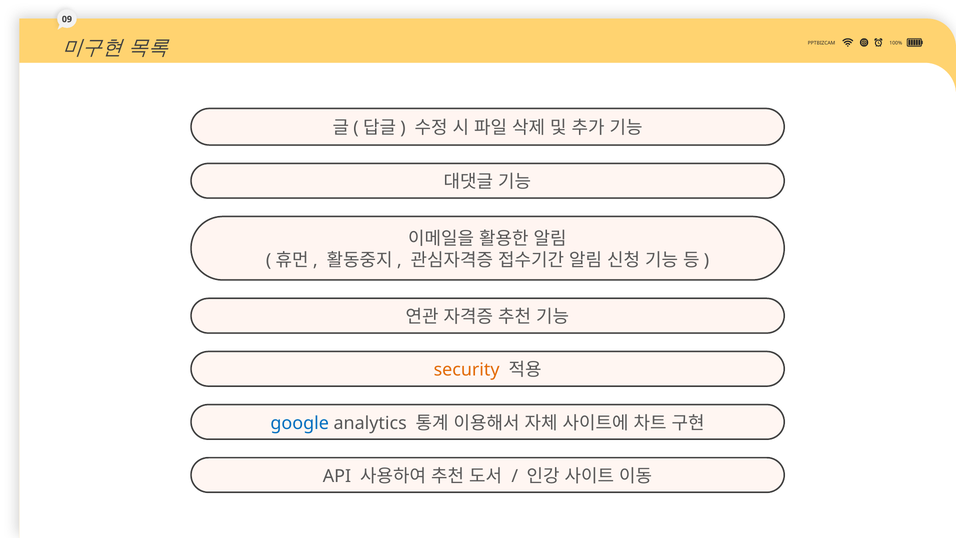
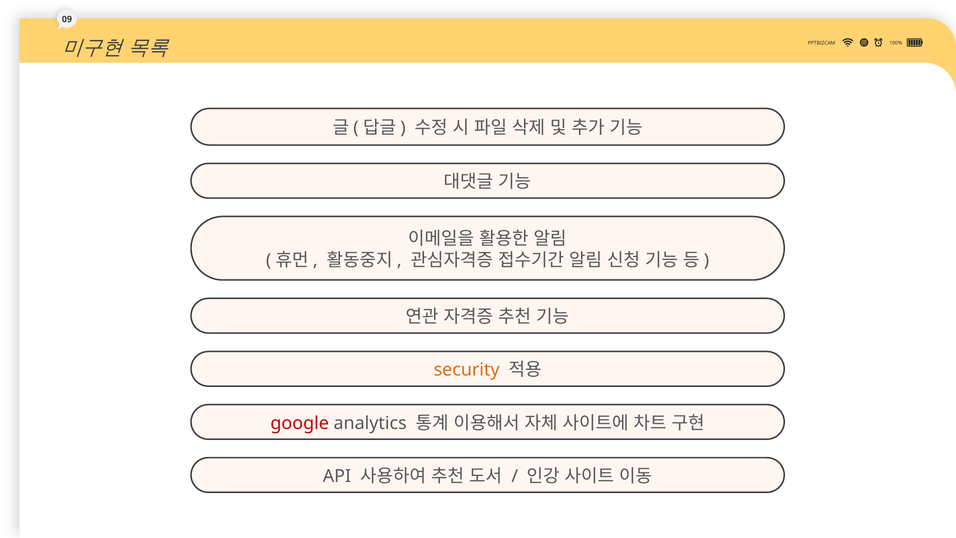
google colour: blue -> red (300, 423)
